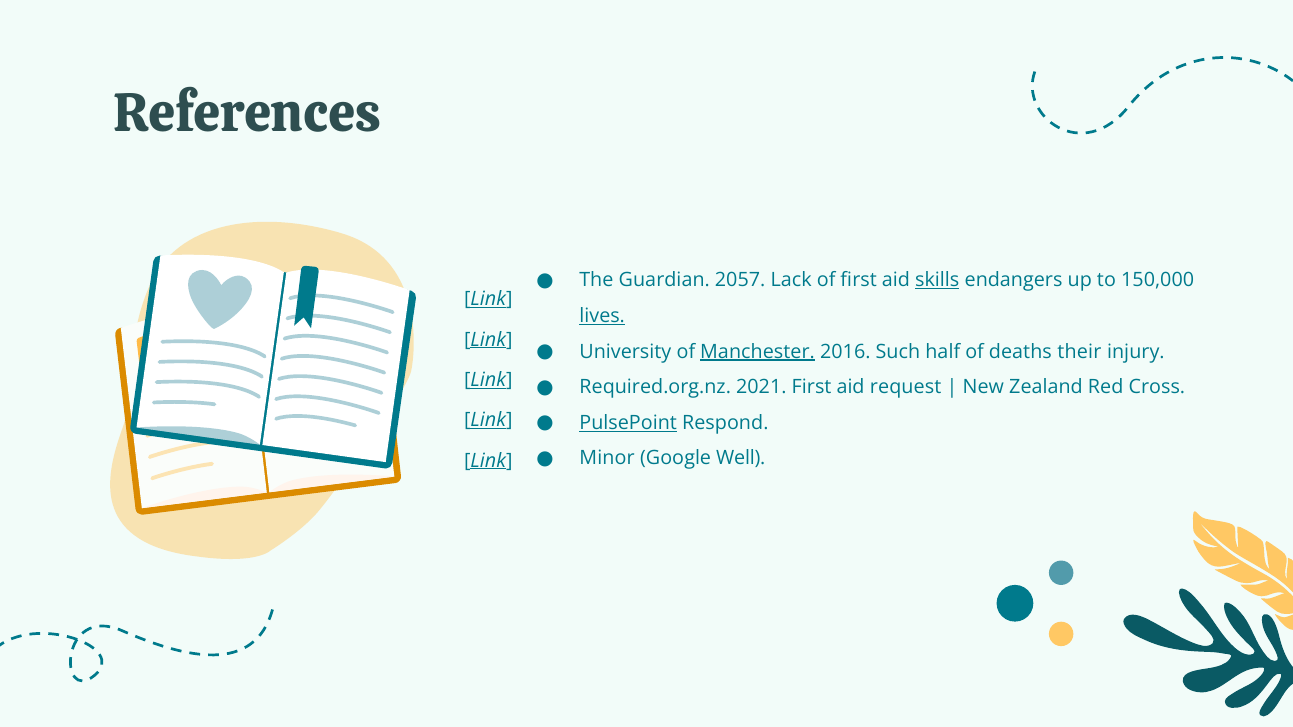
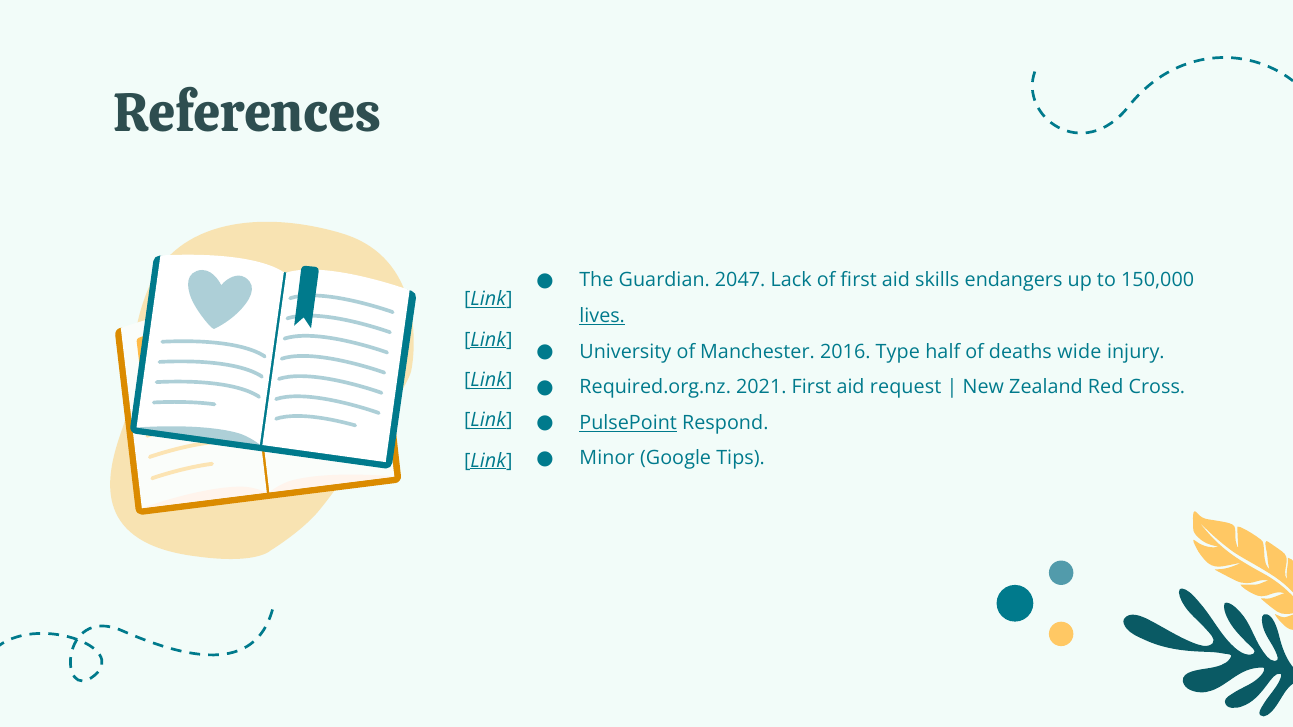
2057: 2057 -> 2047 (740, 281)
skills underline: present -> none (937, 281)
Manchester underline: present -> none (758, 352)
Such: Such -> Type (898, 352)
their: their -> wide (1079, 352)
Well: Well -> Tips (741, 458)
